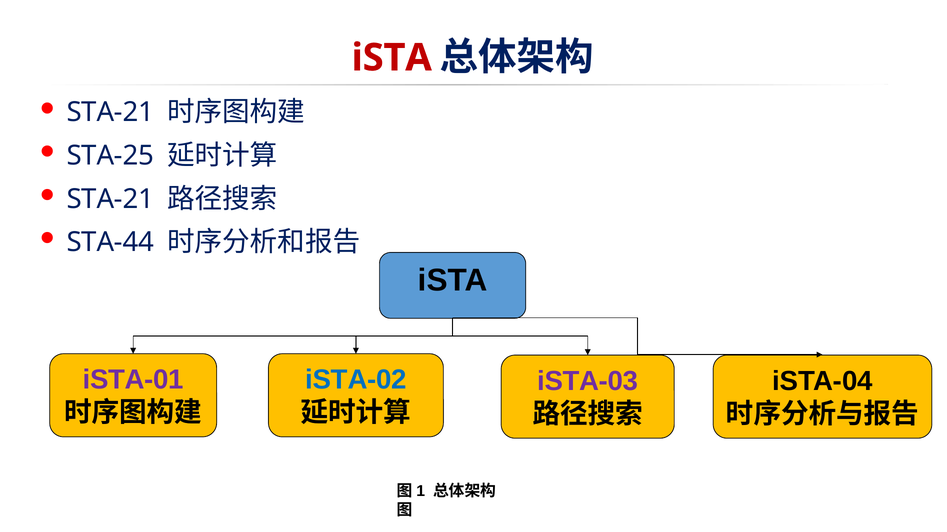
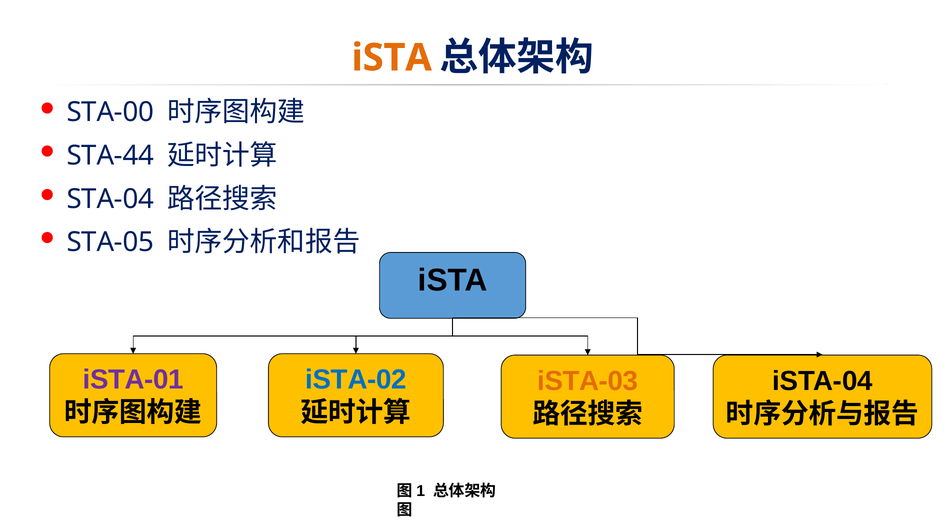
iSTA colour: red -> orange (392, 58)
STA-21: STA-21 -> STA-00 (110, 112)
STA-25: STA-25 -> STA-44 (110, 156)
STA-21: STA-21 -> STA-04 (110, 199)
STA-44: STA-44 -> STA-05 (110, 243)
iSTA-03 colour: purple -> orange (588, 382)
